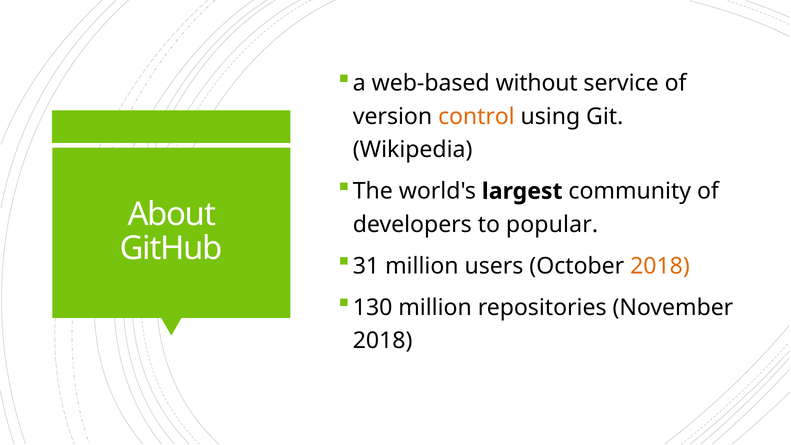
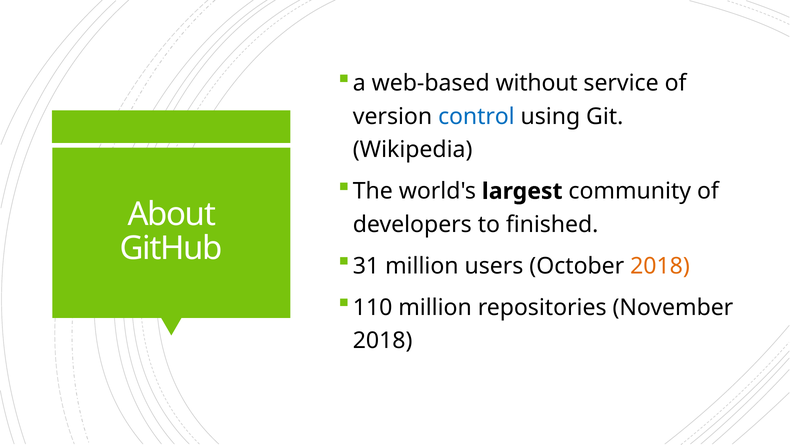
control colour: orange -> blue (476, 116)
popular: popular -> finished (552, 224)
130: 130 -> 110 (373, 307)
